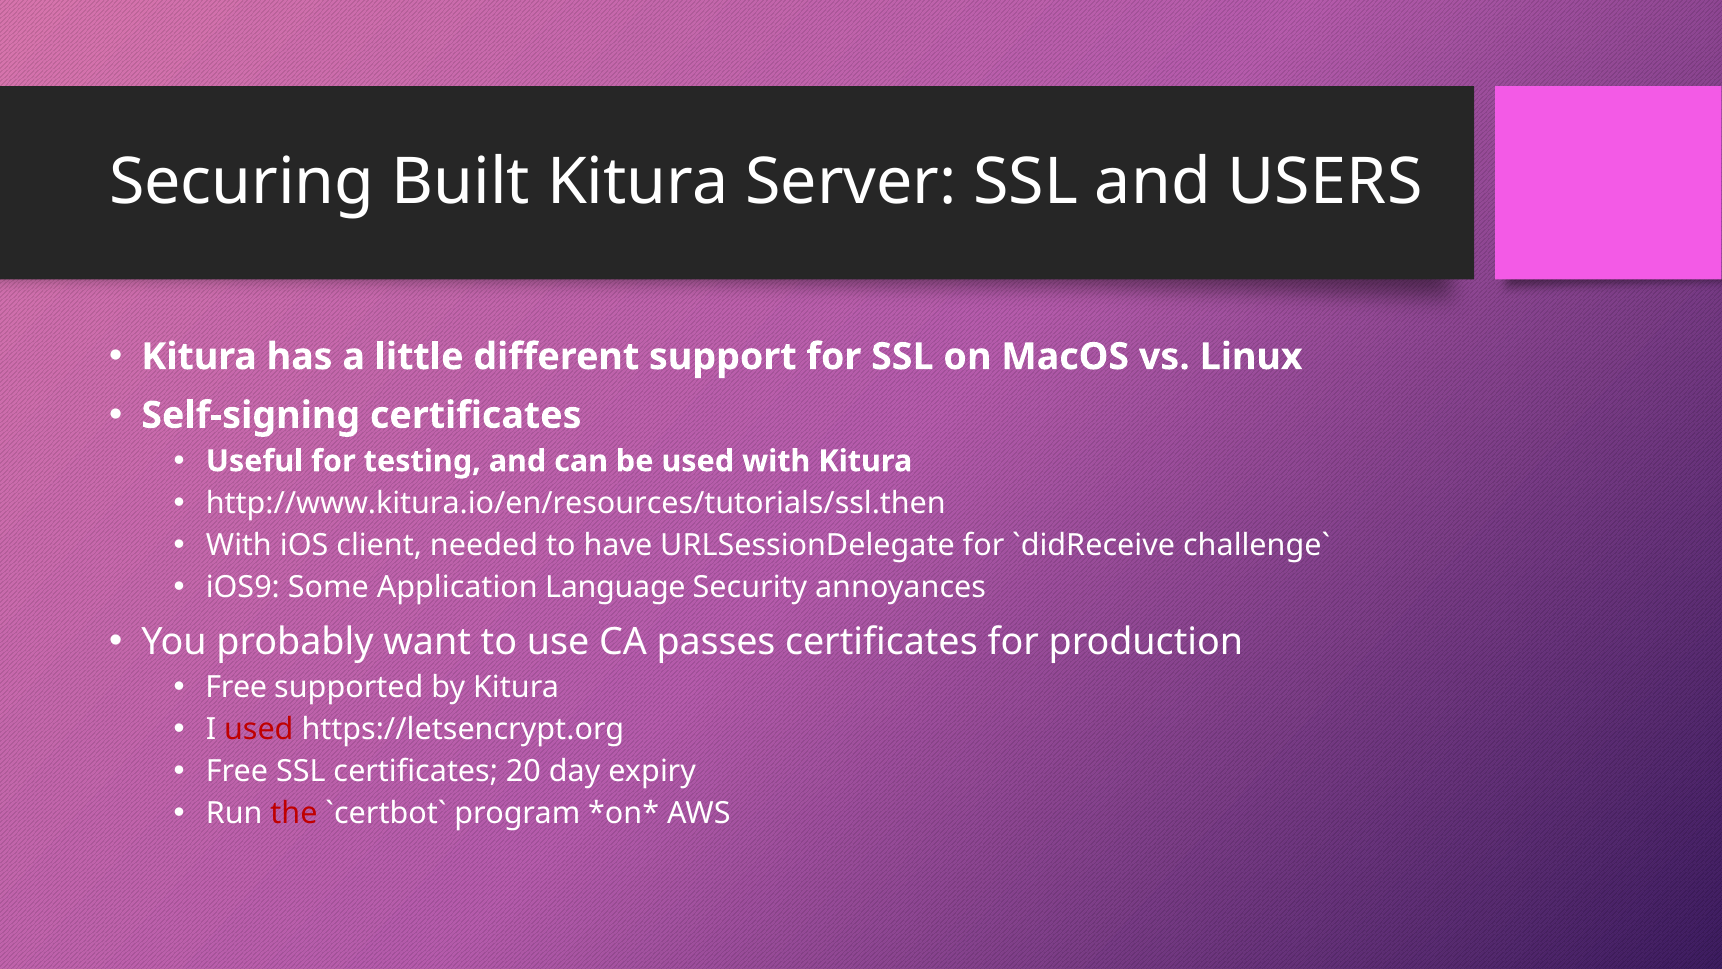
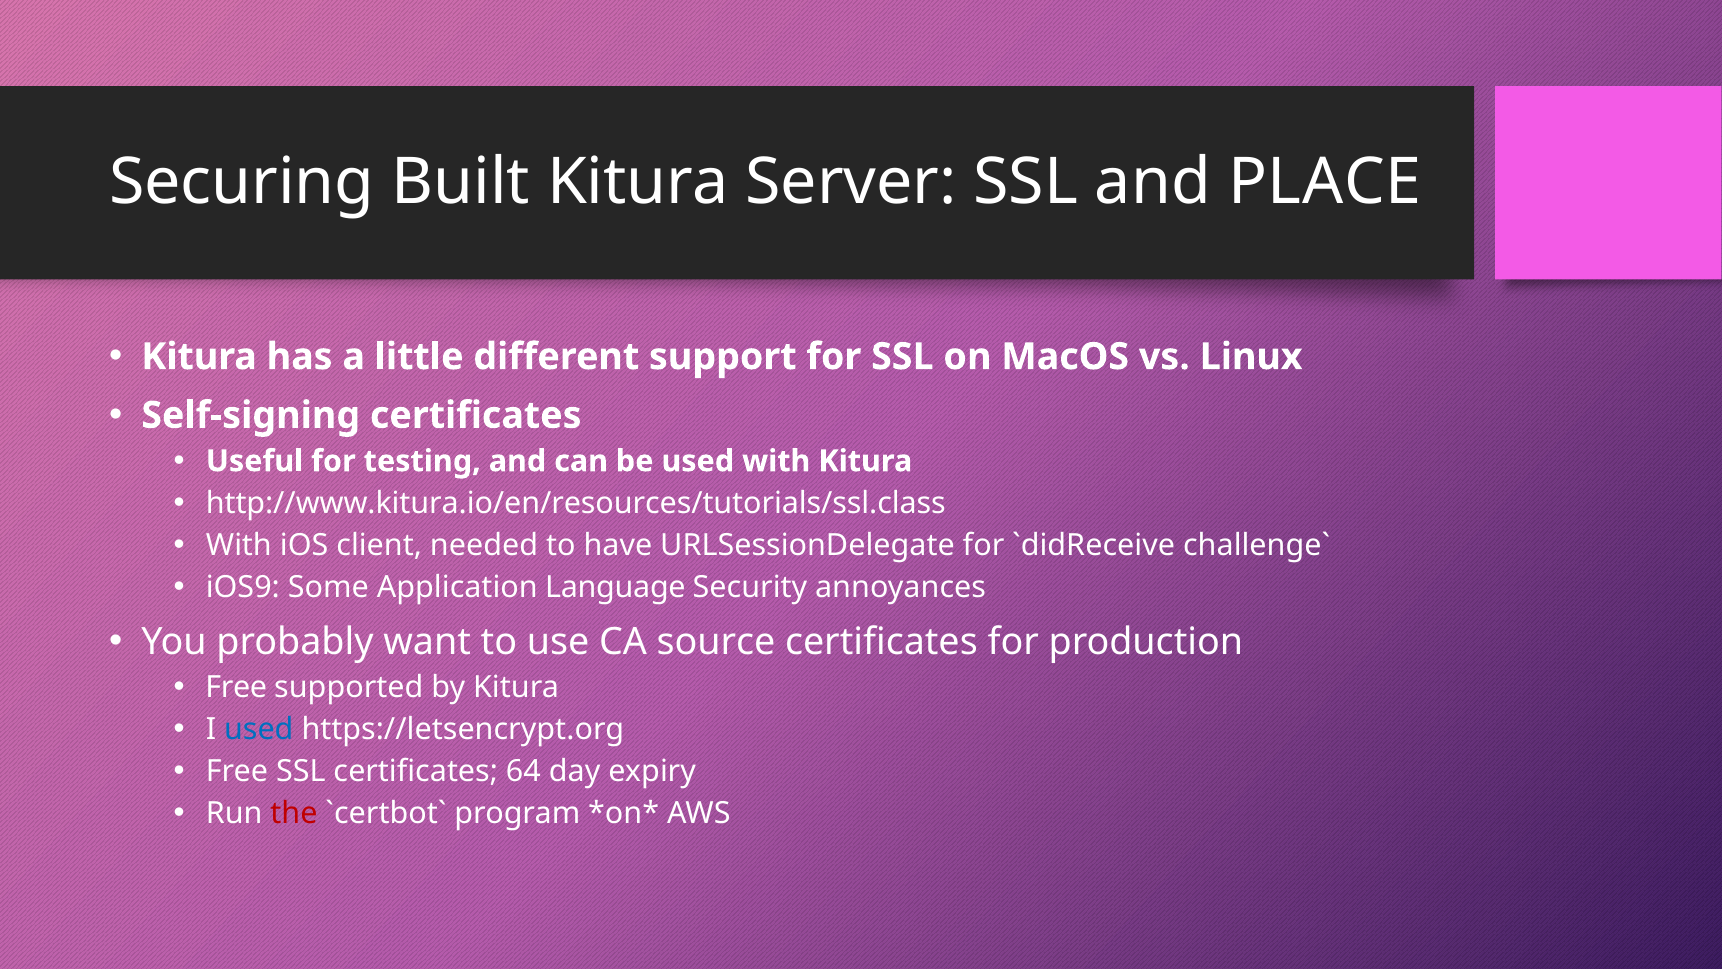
USERS: USERS -> PLACE (1325, 182)
http://www.kitura.io/en/resources/tutorials/ssl.then: http://www.kitura.io/en/resources/tutorials/ssl.then -> http://www.kitura.io/en/resources/tutorials/ssl.class (576, 503)
passes: passes -> source (716, 641)
used colour: red -> blue (259, 729)
20: 20 -> 64 (523, 771)
